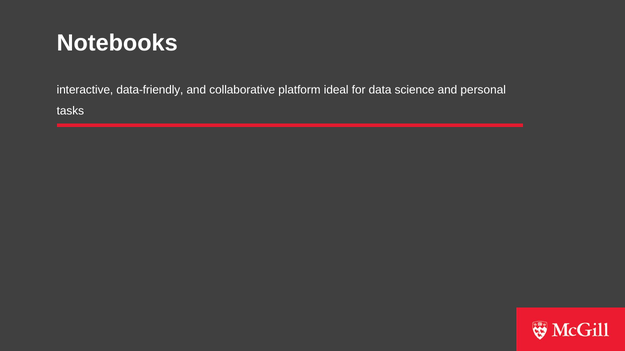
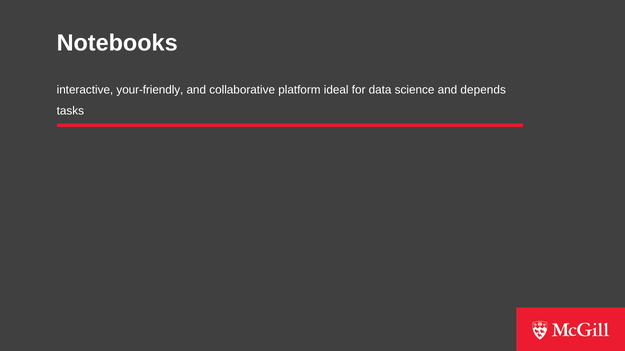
data-friendly: data-friendly -> your-friendly (150, 90)
personal: personal -> depends (483, 90)
